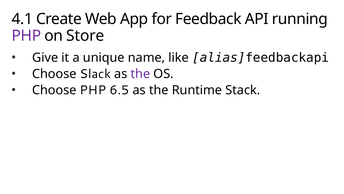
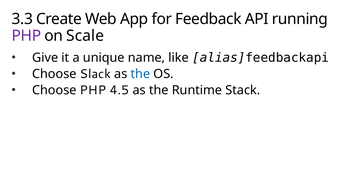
4.1: 4.1 -> 3.3 (22, 19)
Store: Store -> Scale (85, 36)
the colour: purple -> blue (140, 74)
6.5: 6.5 -> 4.5 (119, 90)
